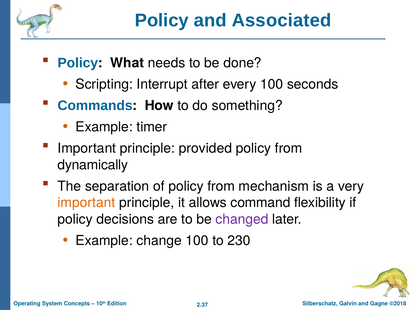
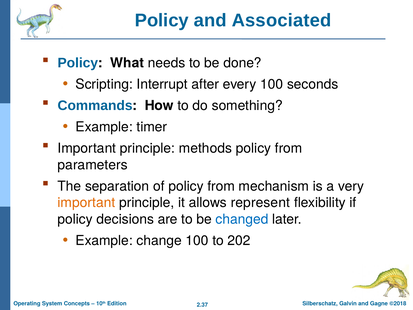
provided: provided -> methods (205, 148)
dynamically: dynamically -> parameters (93, 165)
command: command -> represent (260, 203)
changed colour: purple -> blue (242, 219)
230: 230 -> 202 (239, 240)
